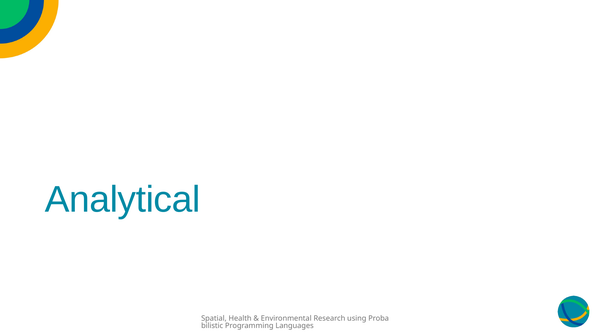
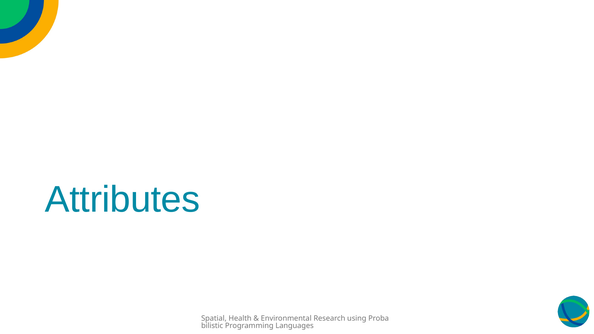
Analytical: Analytical -> Attributes (122, 200)
